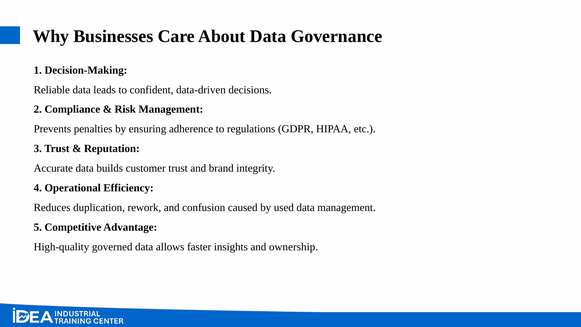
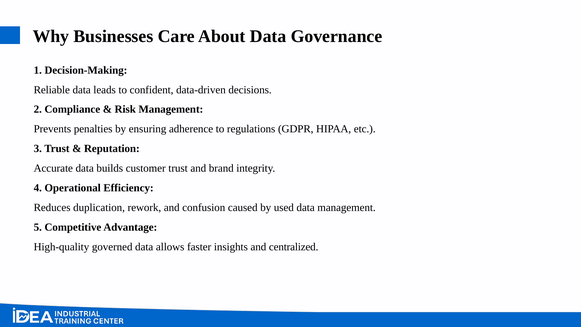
ownership: ownership -> centralized (294, 247)
